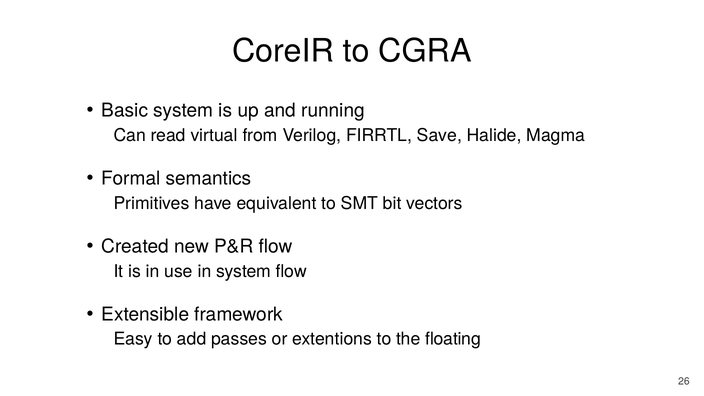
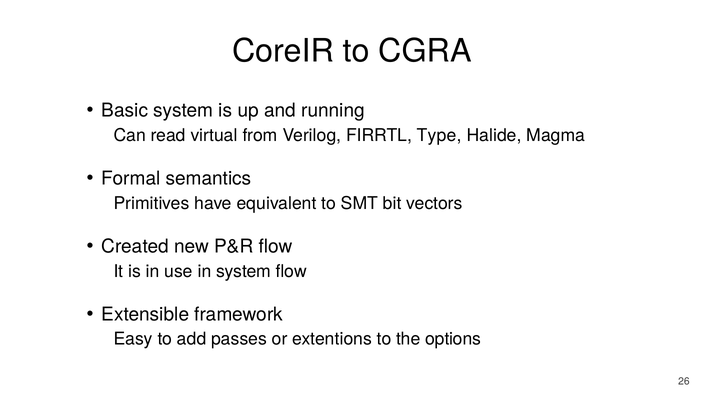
Save: Save -> Type (439, 135)
floating: floating -> options (453, 339)
